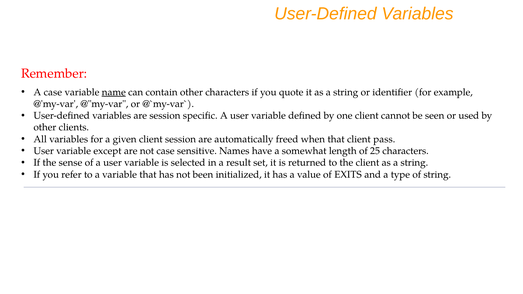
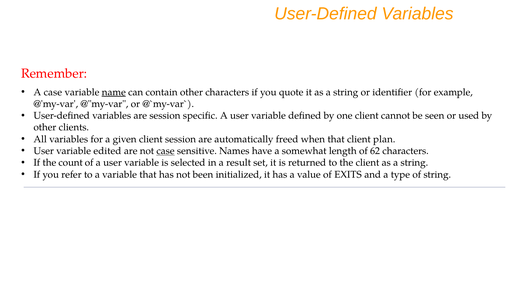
pass: pass -> plan (384, 139)
except: except -> edited (107, 151)
case underline: none -> present (166, 151)
25: 25 -> 62 (375, 151)
sense: sense -> count (71, 163)
